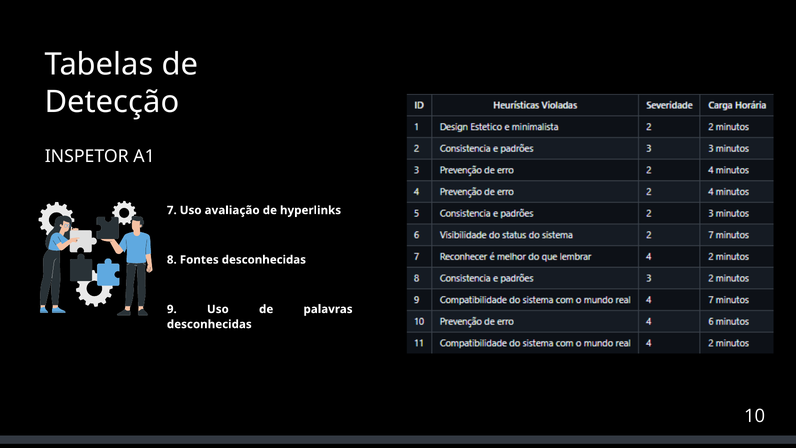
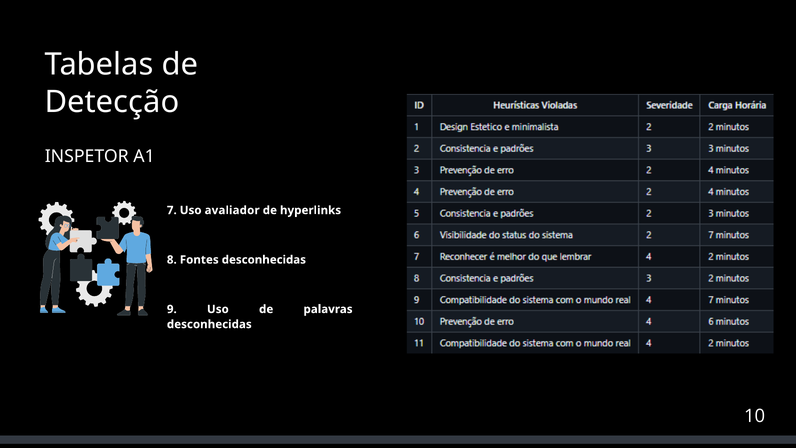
avaliação: avaliação -> avaliador (232, 210)
